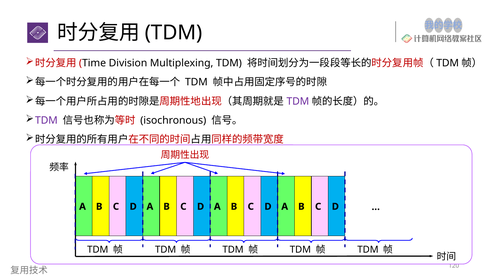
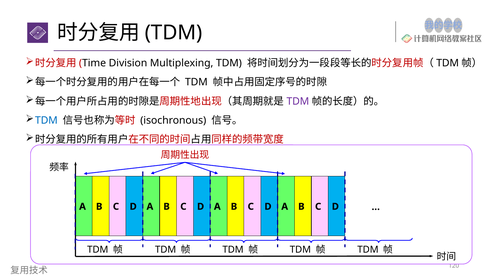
TDM colour: purple -> blue (46, 121)
